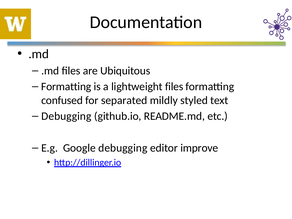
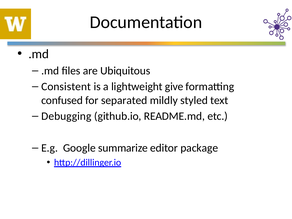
Formatting: Formatting -> Consistent (66, 87)
lightweight files: files -> give (174, 87)
Google debugging: debugging -> summarize (123, 148)
improve: improve -> package (199, 148)
